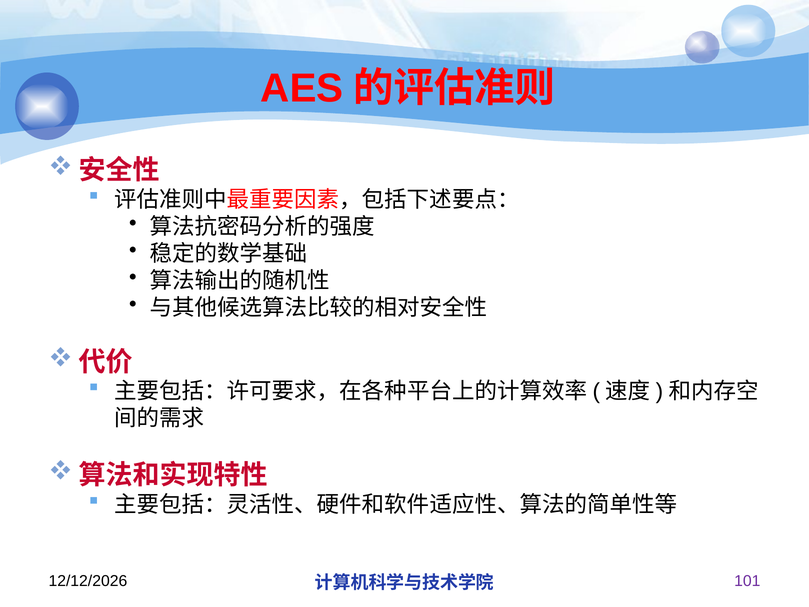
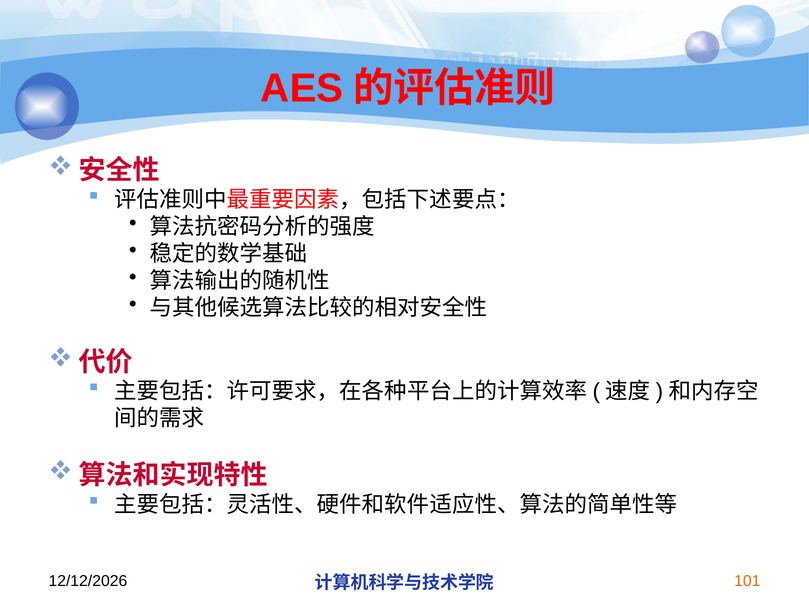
101 colour: purple -> orange (747, 581)
